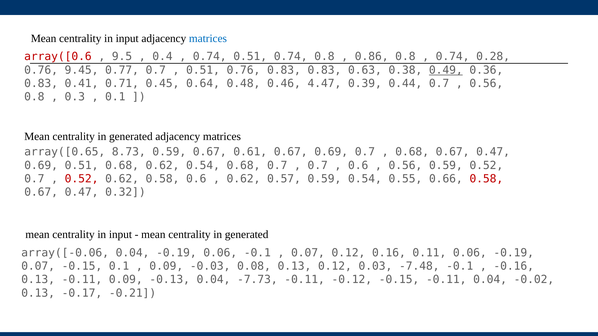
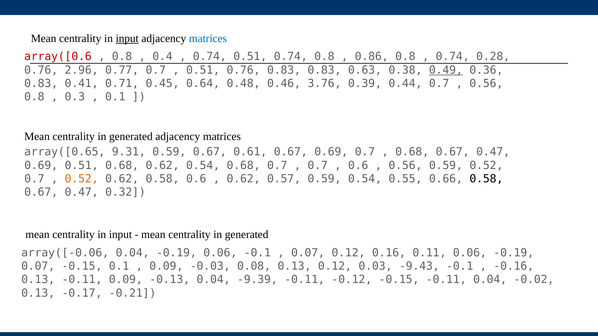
input underline: none -> present (127, 39)
9.5: 9.5 -> 0.8 (122, 57)
9.45: 9.45 -> 2.96 (82, 70)
4.47: 4.47 -> 3.76 (324, 84)
8.73: 8.73 -> 9.31 (129, 152)
0.52 colour: red -> orange (82, 179)
0.58 colour: red -> black (486, 179)
-7.48: -7.48 -> -9.43 (419, 266)
-7.73: -7.73 -> -9.39 (257, 280)
